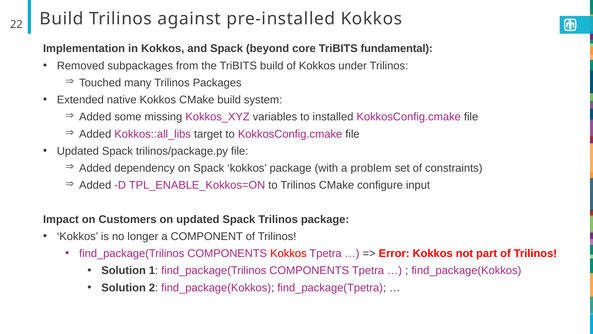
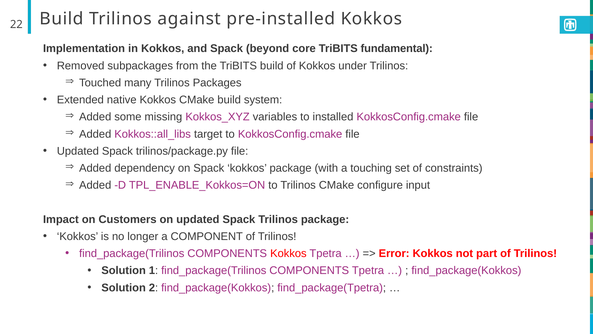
problem: problem -> touching (371, 168)
